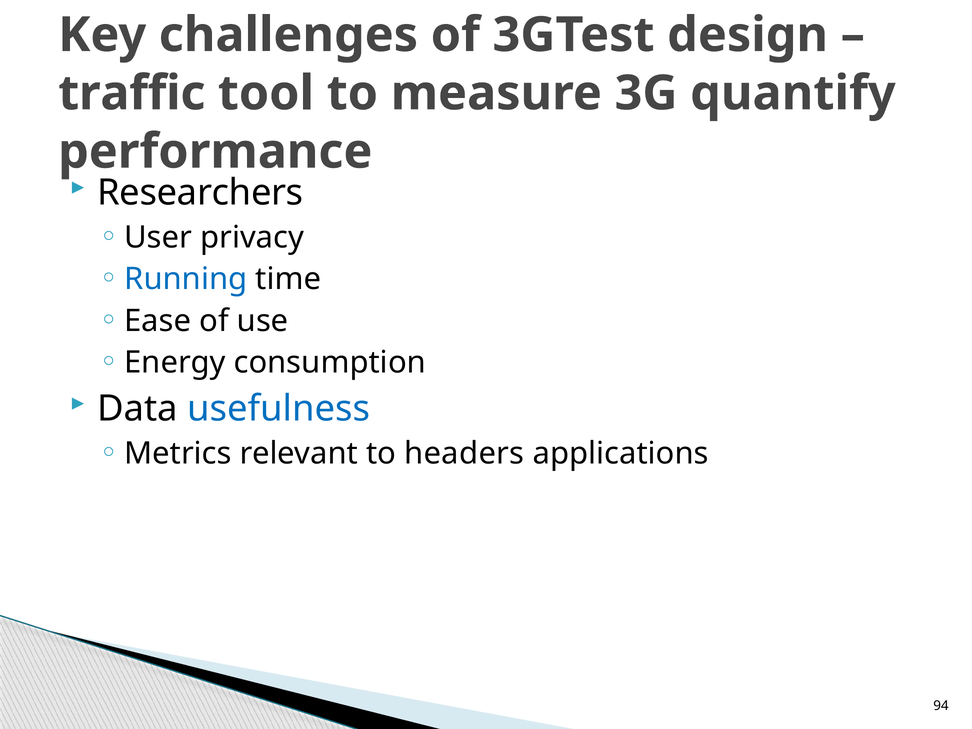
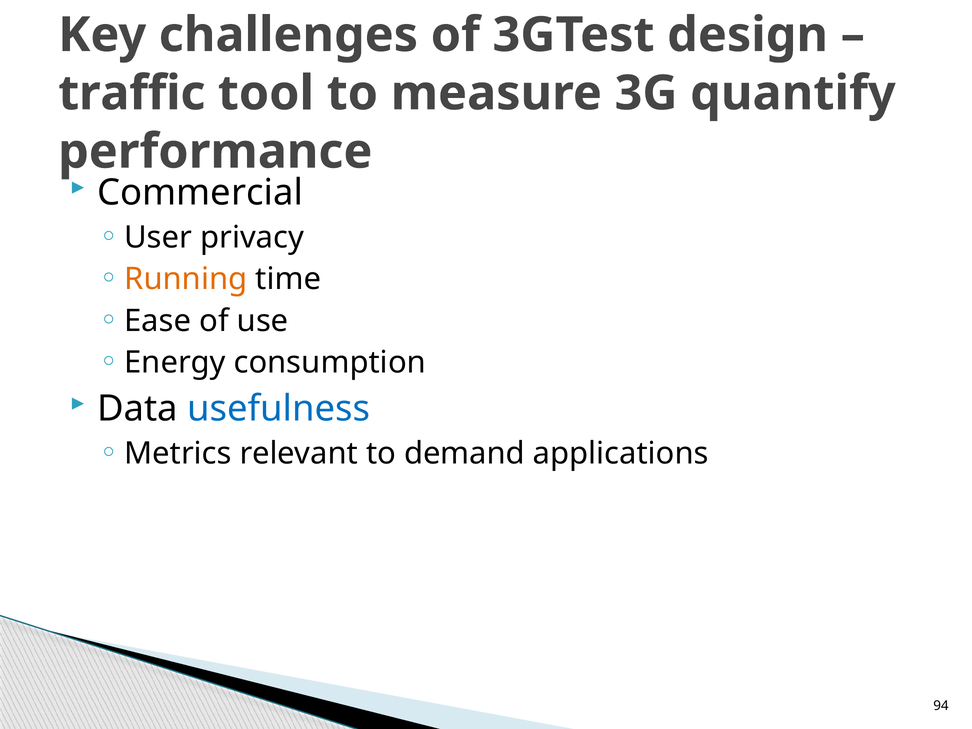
Researchers: Researchers -> Commercial (200, 193)
Running colour: blue -> orange (186, 279)
headers: headers -> demand (464, 453)
